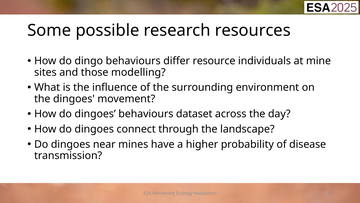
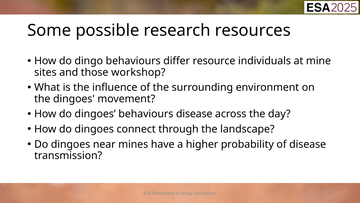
modelling: modelling -> workshop (138, 72)
behaviours dataset: dataset -> disease (194, 114)
